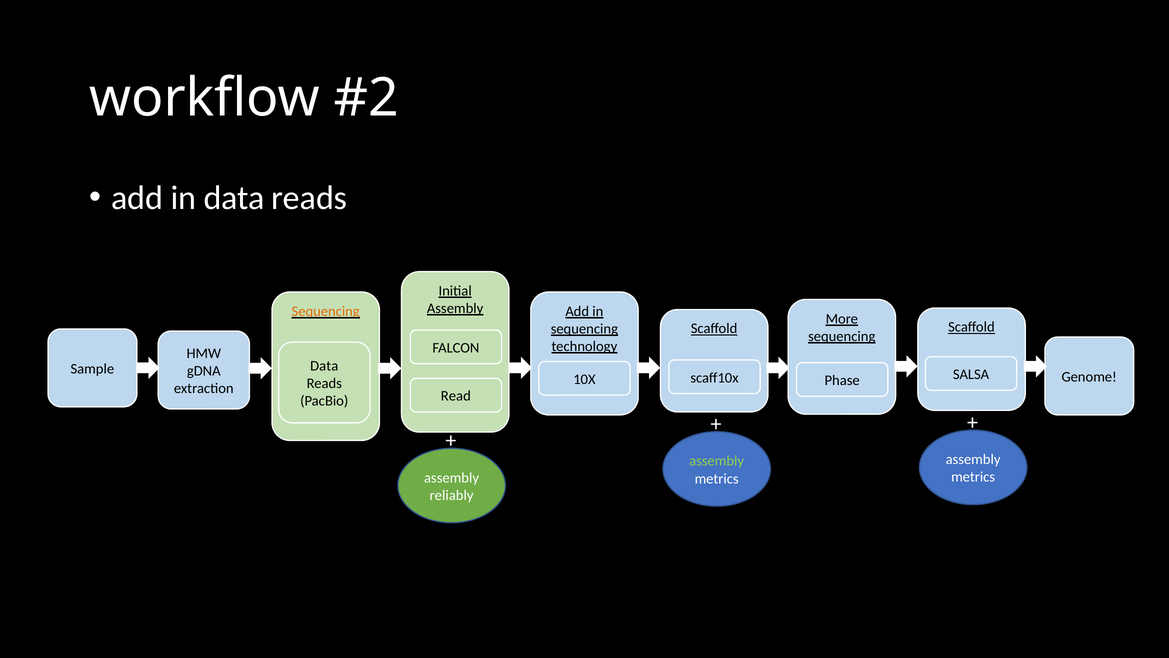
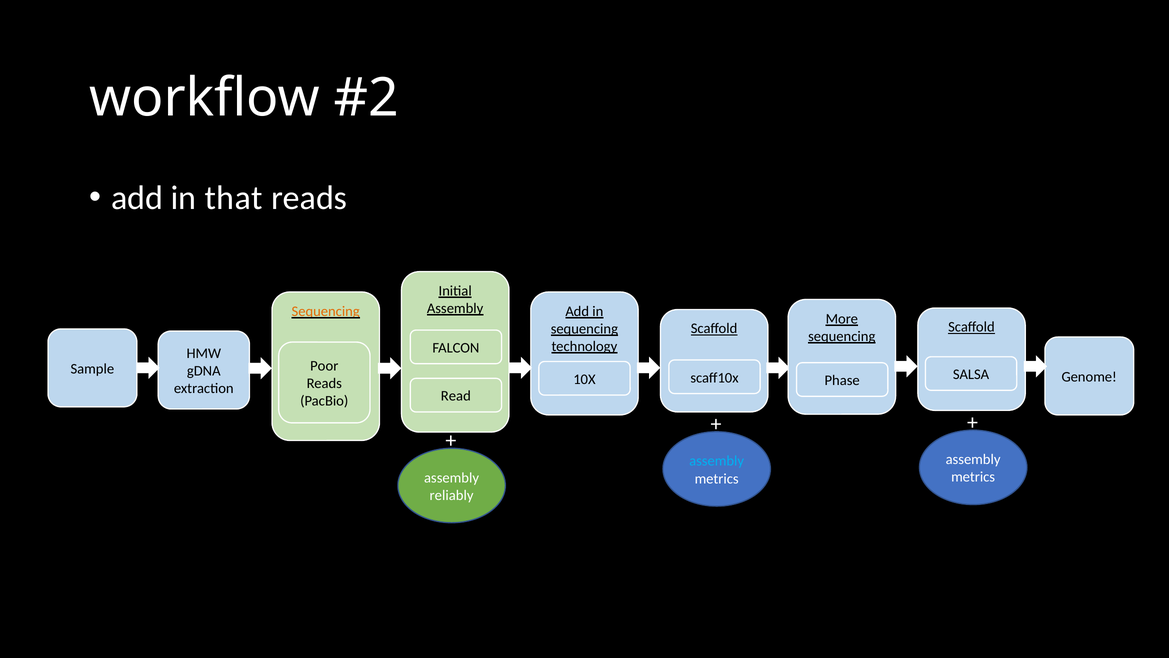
in data: data -> that (234, 198)
Data: Data -> Poor (324, 366)
assembly colour: light green -> light blue (717, 461)
